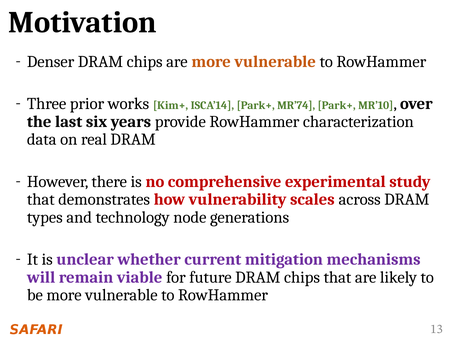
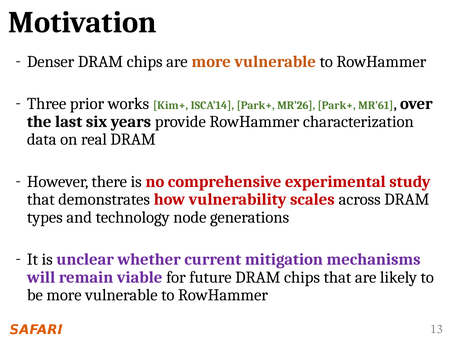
MR’74: MR’74 -> MR’26 (296, 105)
MR’10: MR’10 -> MR’61 (376, 105)
